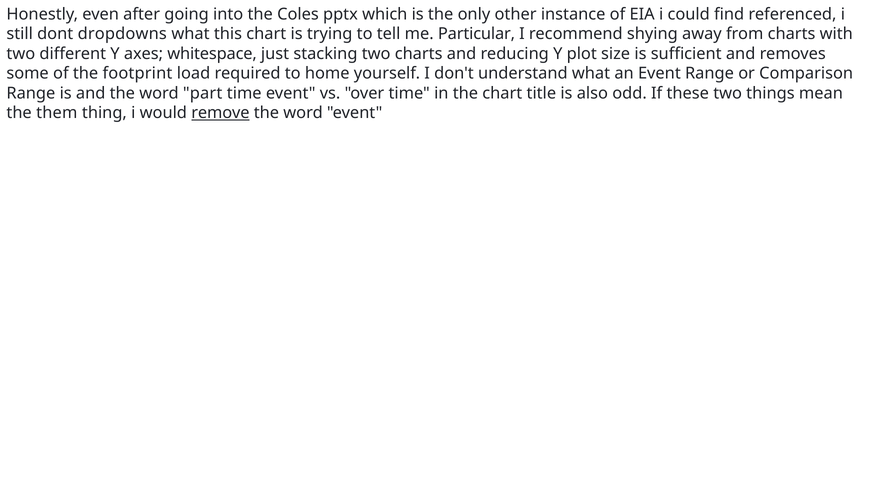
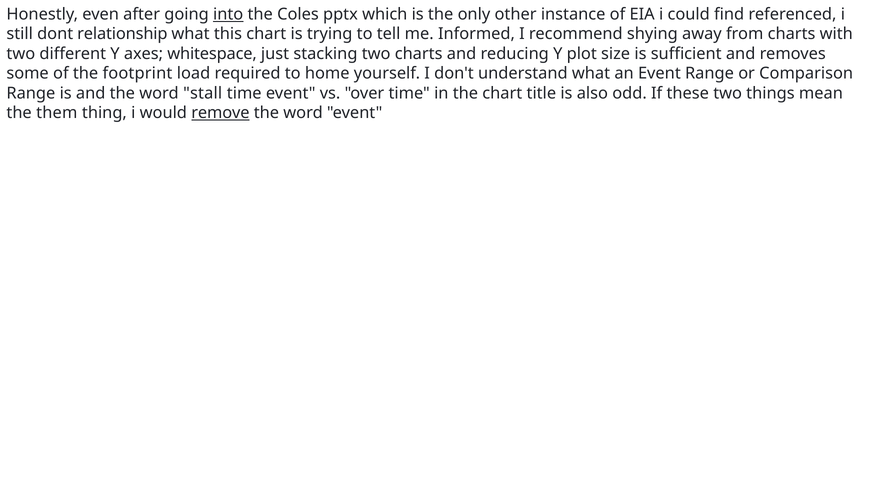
into underline: none -> present (228, 14)
dropdowns: dropdowns -> relationship (122, 34)
Particular: Particular -> Informed (476, 34)
part: part -> stall (203, 93)
